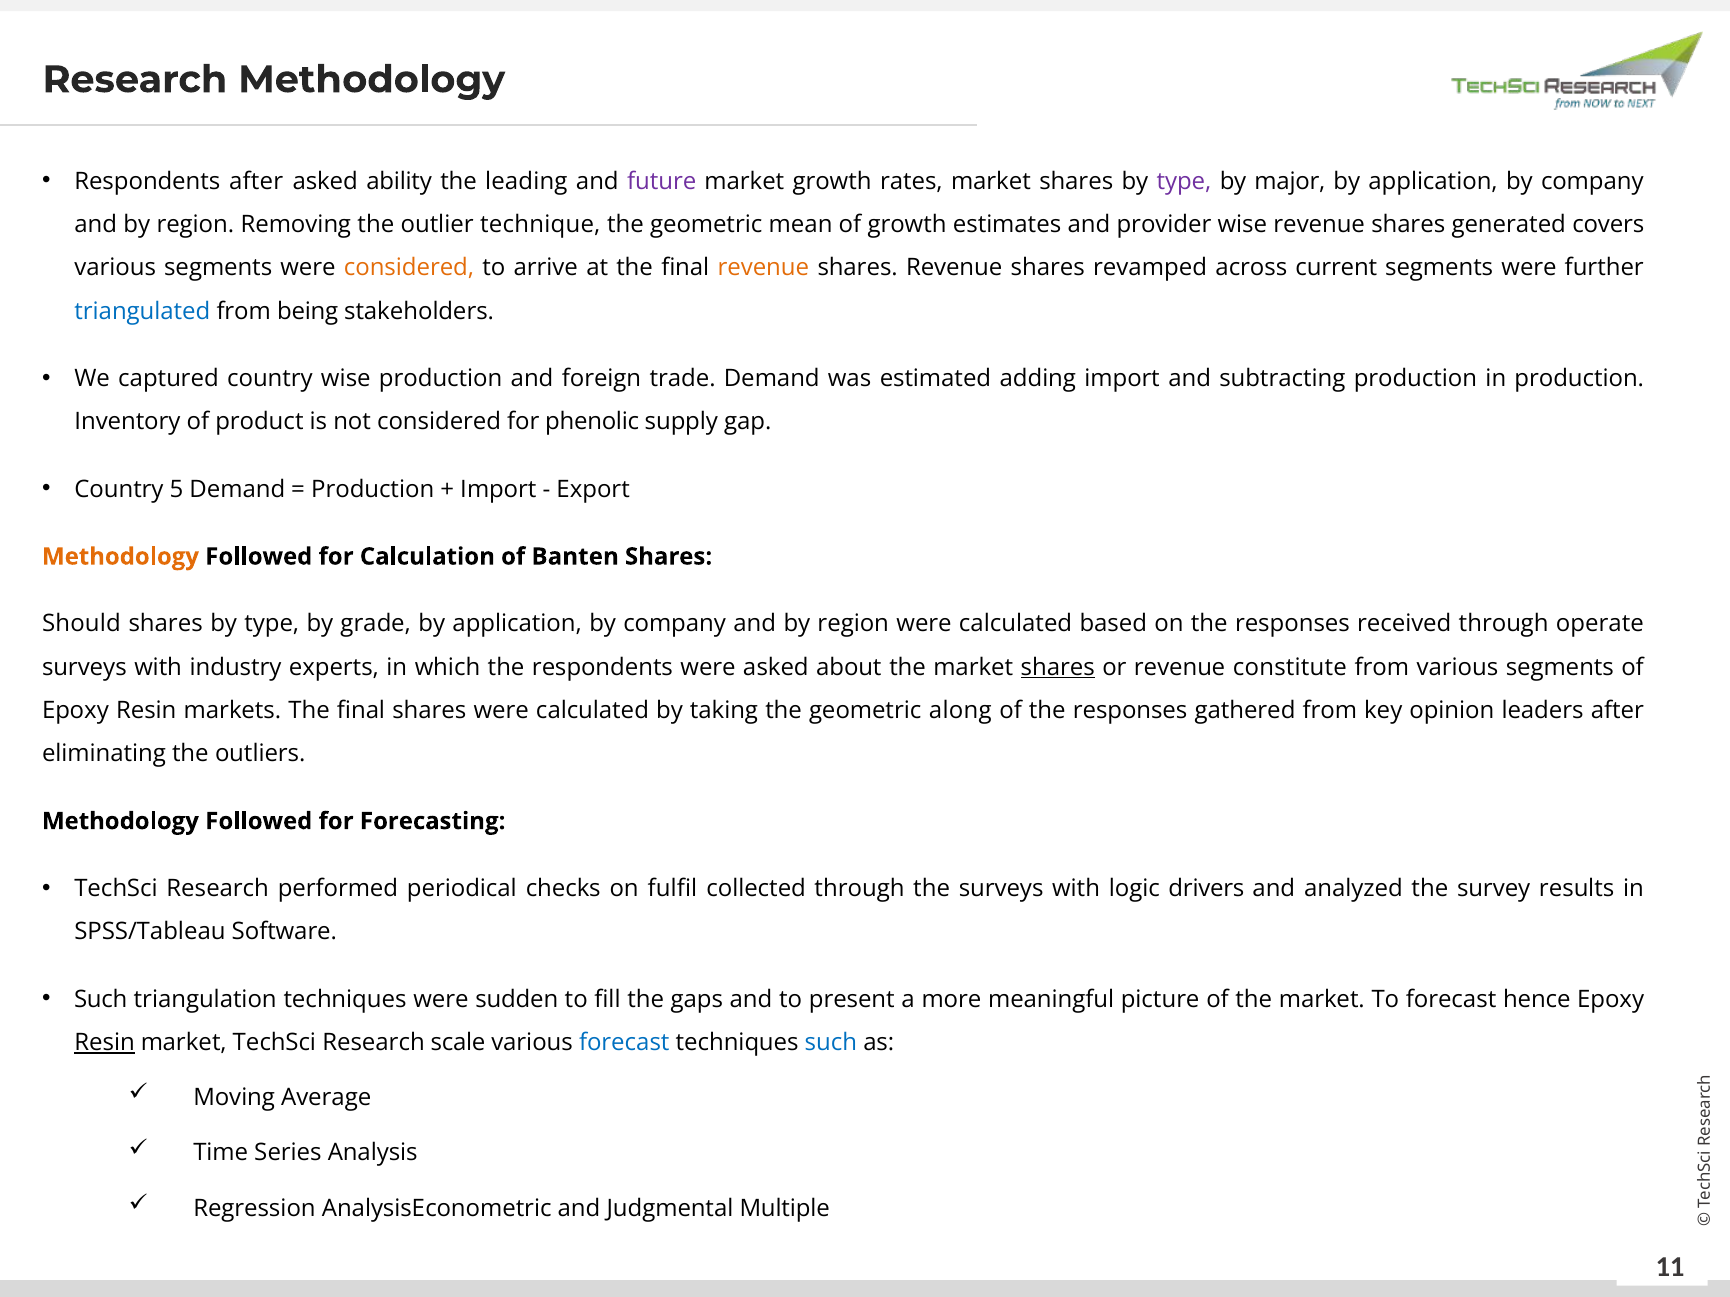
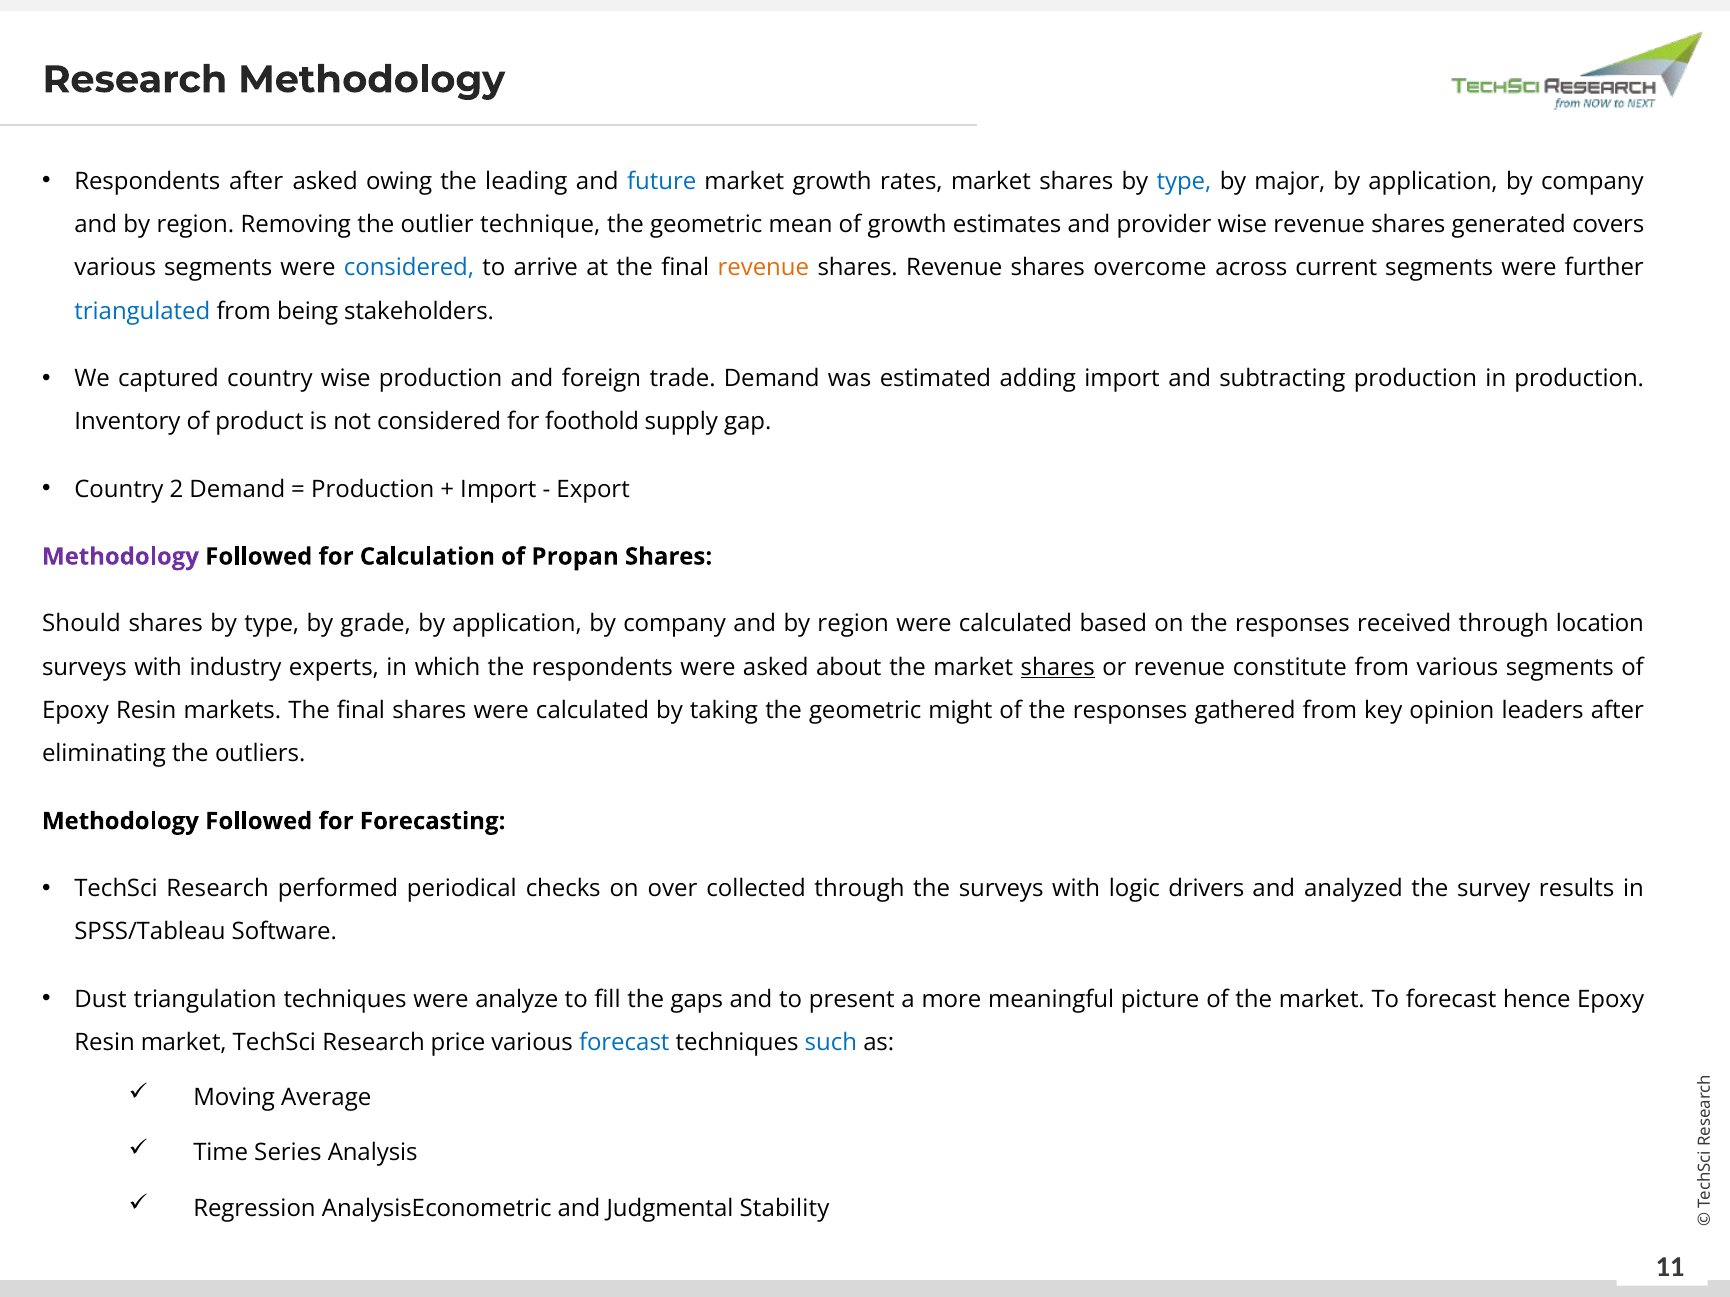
ability: ability -> owing (399, 181)
future colour: purple -> blue (662, 181)
type colour: purple -> blue (1184, 181)
considered colour: orange -> blue (409, 268)
revamped: revamped -> overcome (1150, 268)
phenolic: phenolic -> foothold (592, 422)
5: 5 -> 2 (176, 489)
Methodology colour: orange -> purple (120, 557)
Banten: Banten -> Propan (575, 557)
operate: operate -> location (1600, 624)
along: along -> might (960, 711)
fulfil: fulfil -> over (673, 889)
Such: Such -> Dust (101, 1000)
sudden: sudden -> analyze (517, 1000)
Resin underline: present -> none (105, 1043)
scale: scale -> price (458, 1043)
Multiple: Multiple -> Stability (784, 1209)
